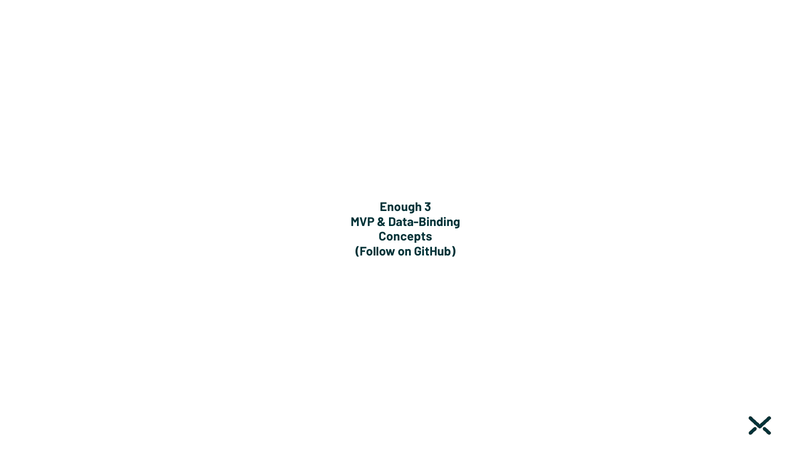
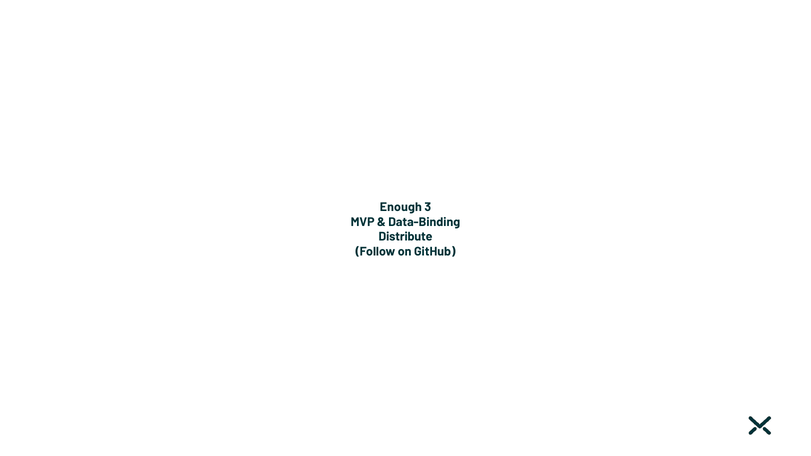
Concepts: Concepts -> Distribute (406, 237)
